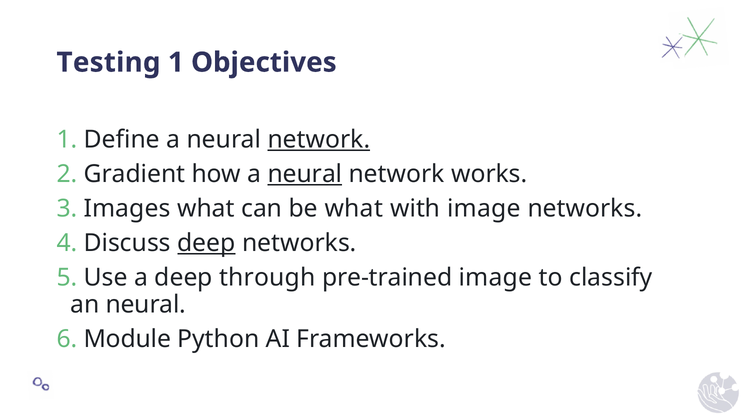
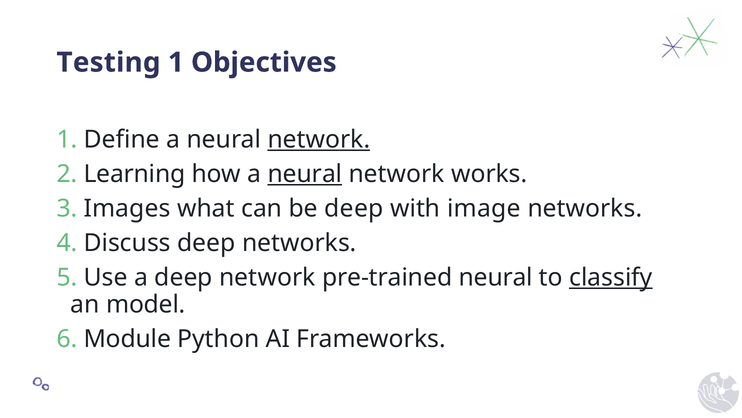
Gradient: Gradient -> Learning (135, 174)
be what: what -> deep (354, 208)
deep underline: present -> none (206, 243)
deep through: through -> network (267, 277)
pre-trained image: image -> neural (496, 277)
classify underline: none -> present (611, 277)
an neural: neural -> model (146, 304)
